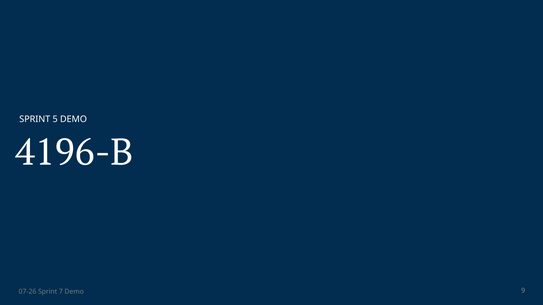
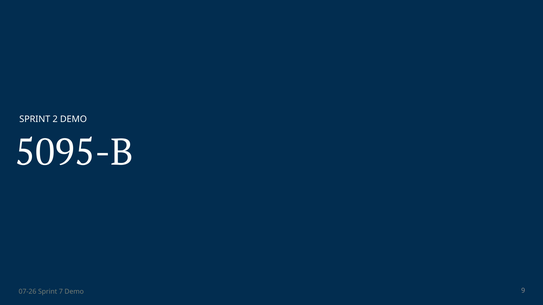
5: 5 -> 2 (55, 119)
4196-B: 4196-B -> 5095-B (74, 153)
